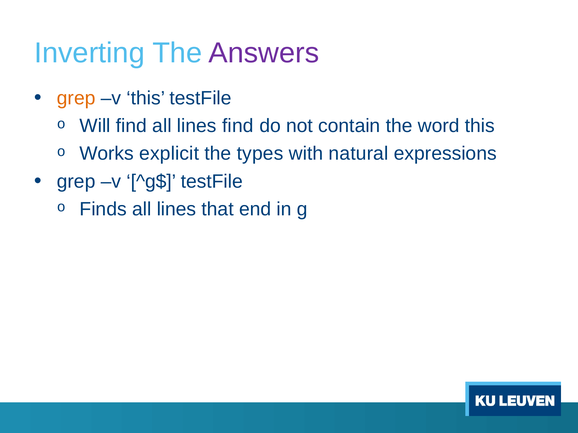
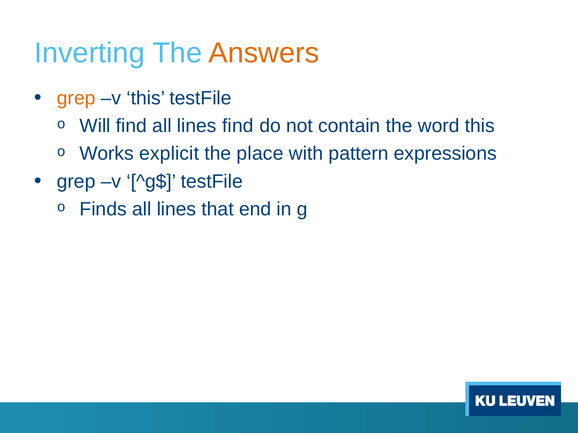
Answers colour: purple -> orange (264, 53)
types: types -> place (260, 154)
natural: natural -> pattern (359, 154)
